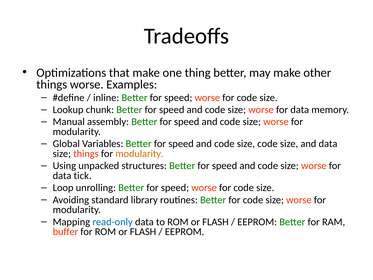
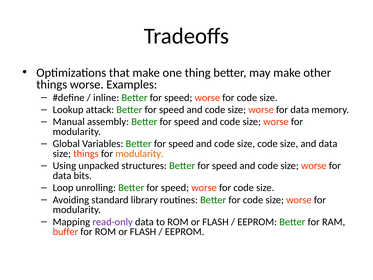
chunk: chunk -> attack (100, 110)
tick: tick -> bits (83, 176)
read-only colour: blue -> purple (113, 222)
